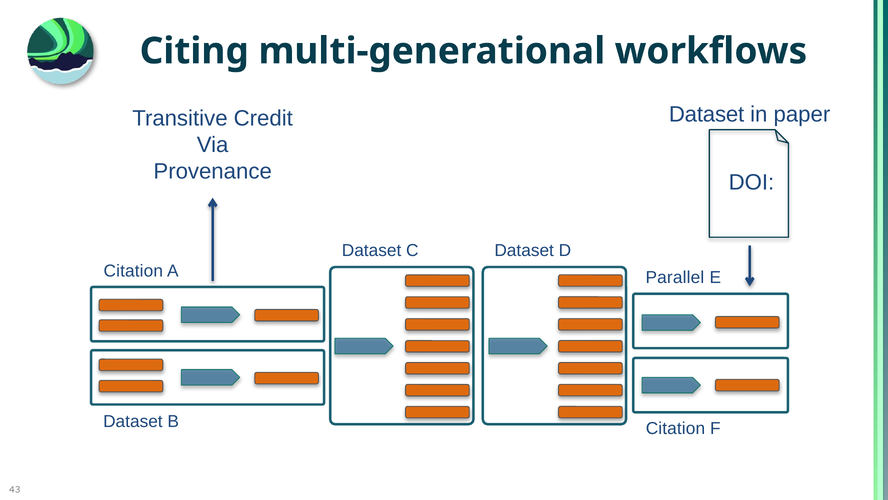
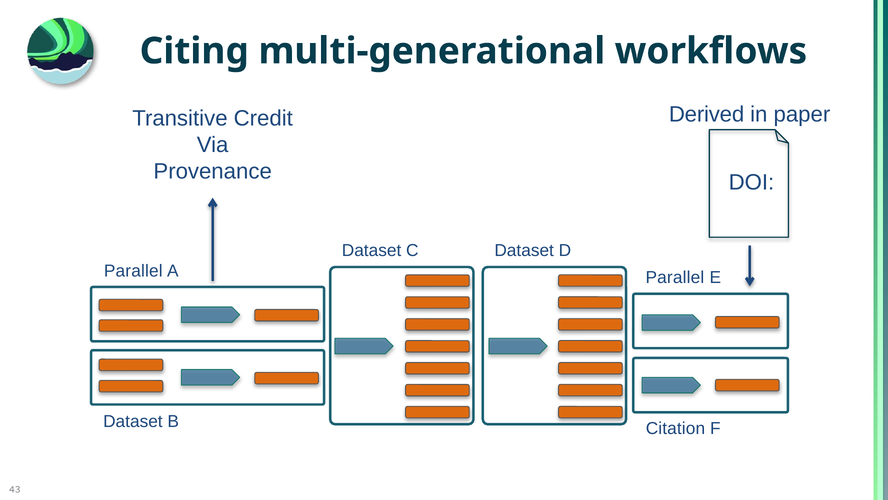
Dataset: Dataset -> Derived (707, 114)
Citation: Citation -> Parallel (133, 271)
